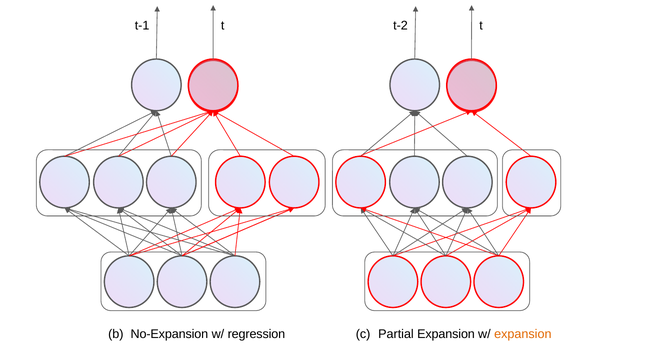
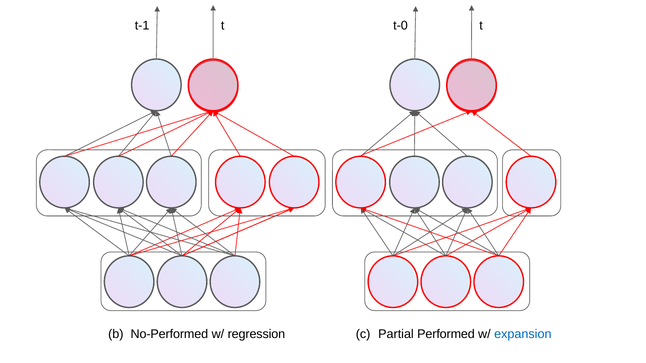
t-2: t-2 -> t-0 (401, 26)
No-Expansion: No-Expansion -> No-Performed (169, 334)
Partial Expansion: Expansion -> Performed (446, 334)
expansion colour: orange -> blue (523, 334)
